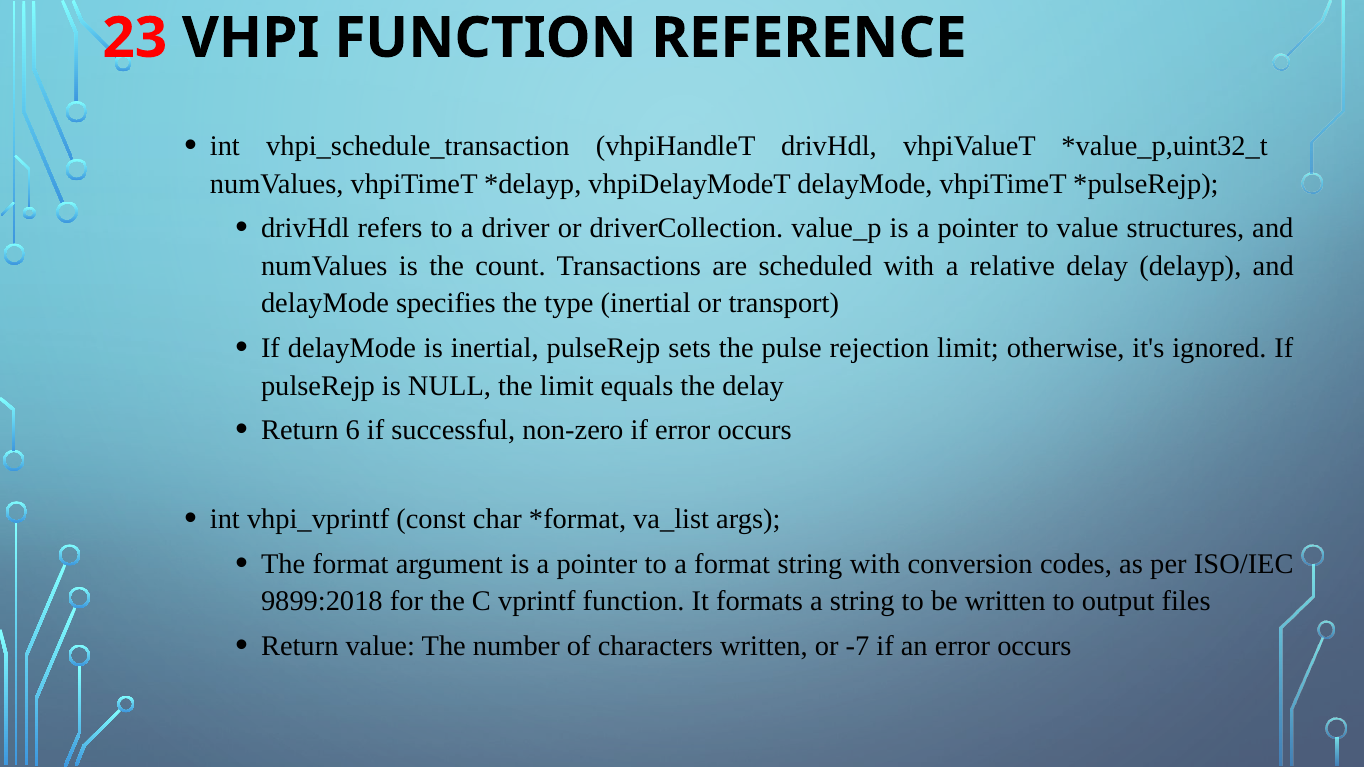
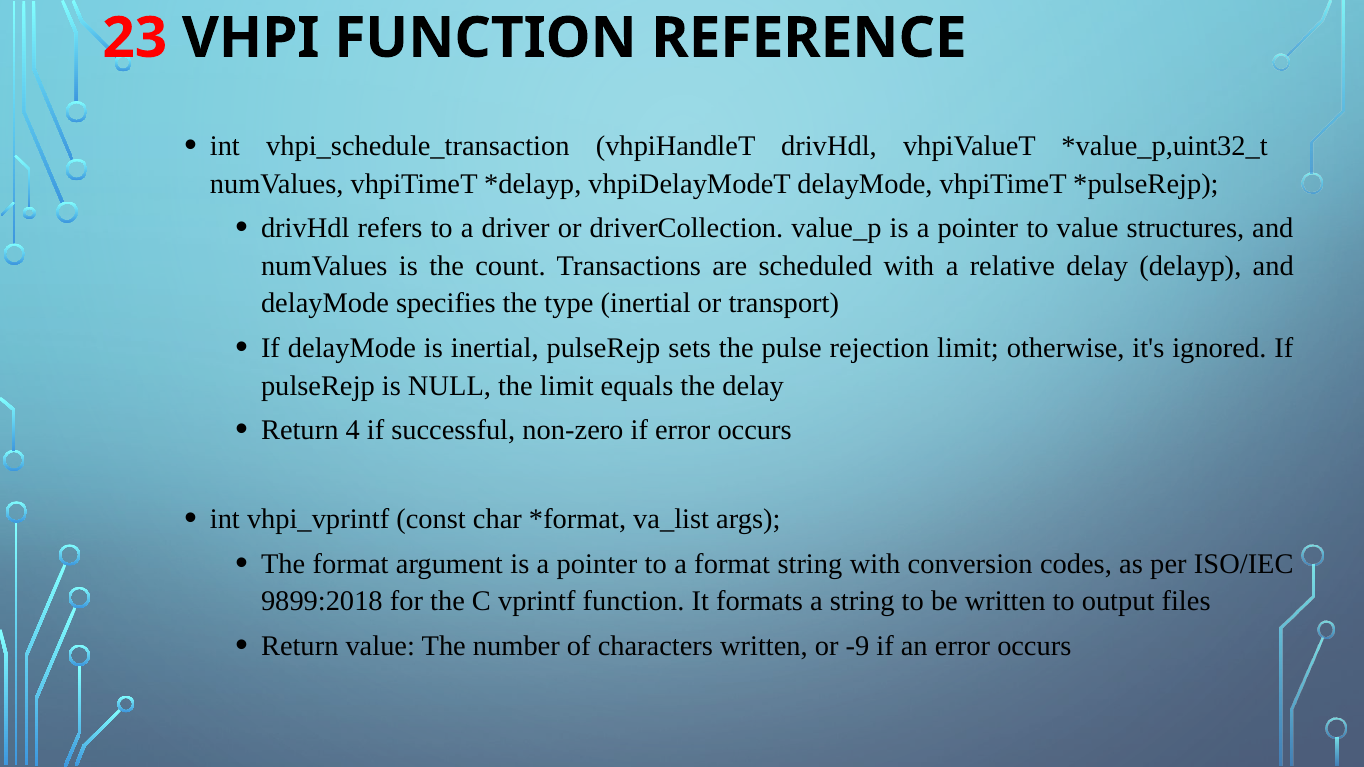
6: 6 -> 4 (353, 430)
-7: -7 -> -9 (858, 646)
